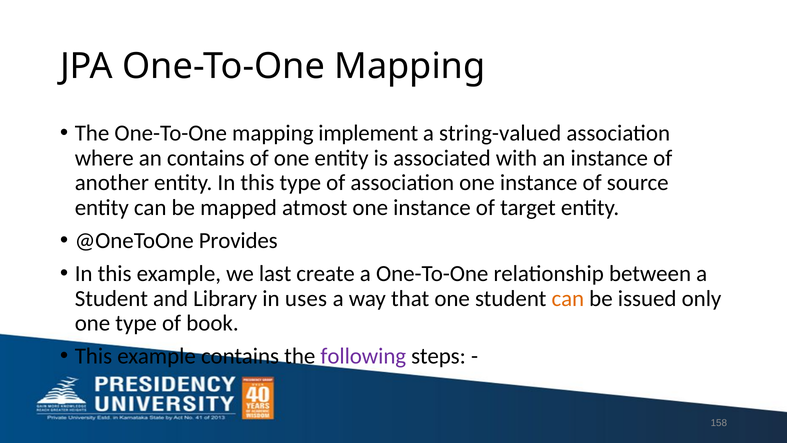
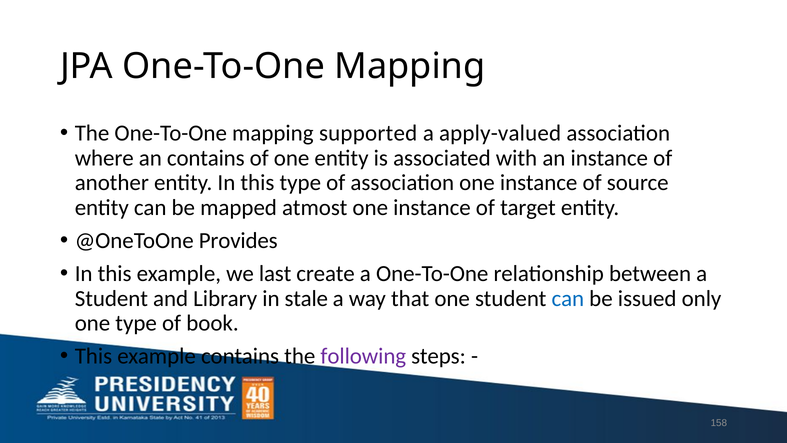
implement: implement -> supported (368, 133)
string-valued: string-valued -> apply-valued (500, 133)
uses: uses -> stale (306, 298)
can colour: orange -> blue (568, 298)
